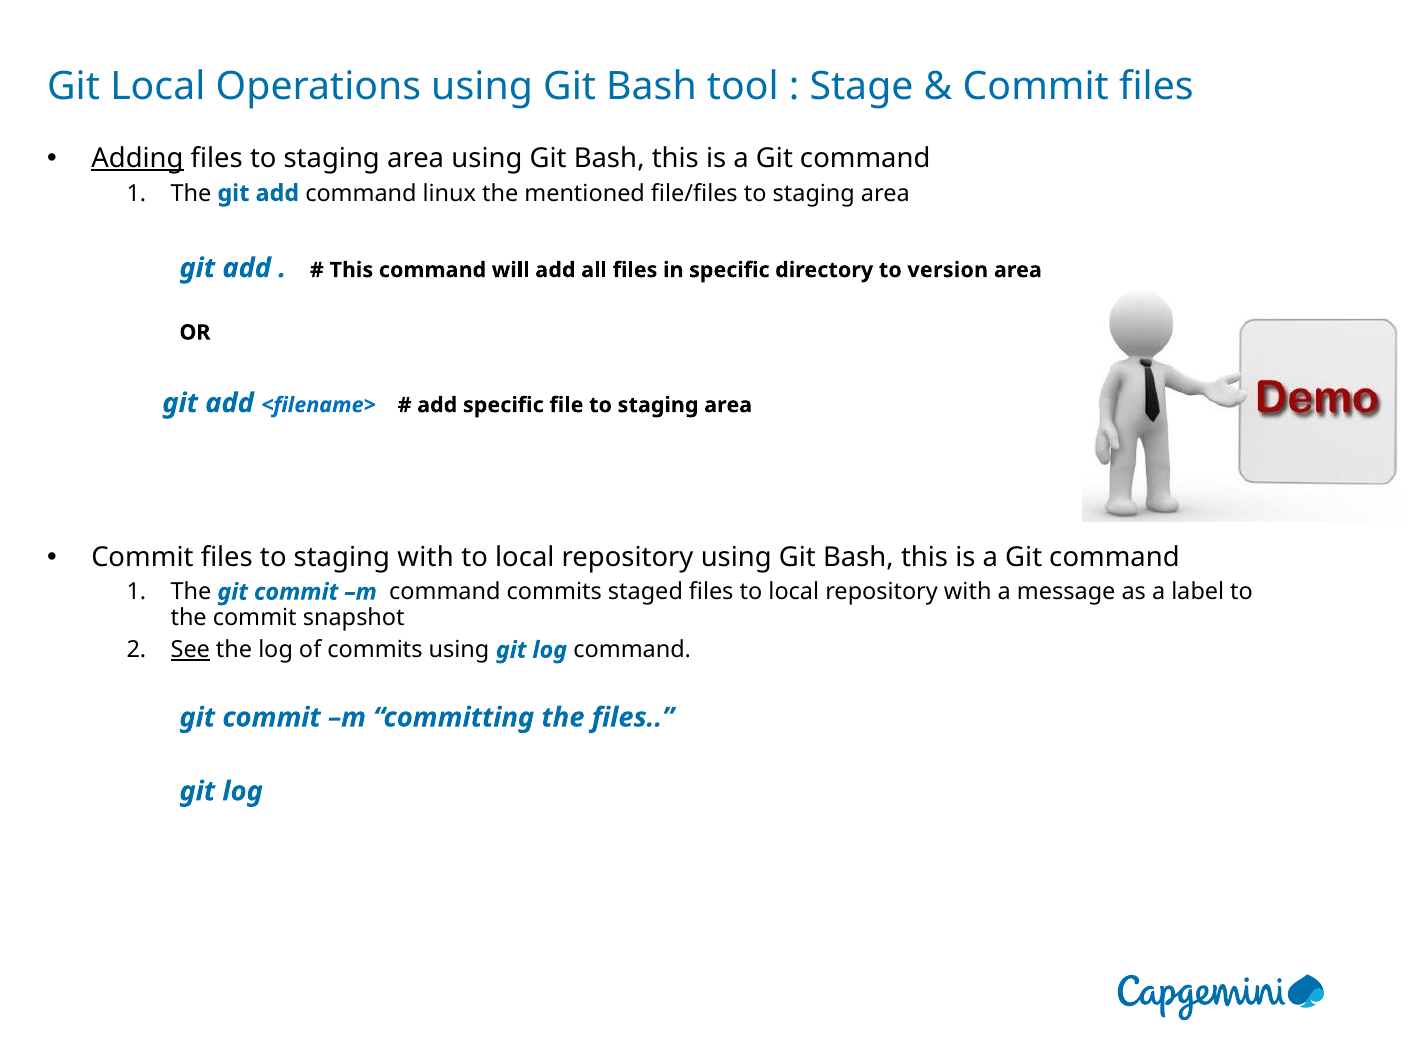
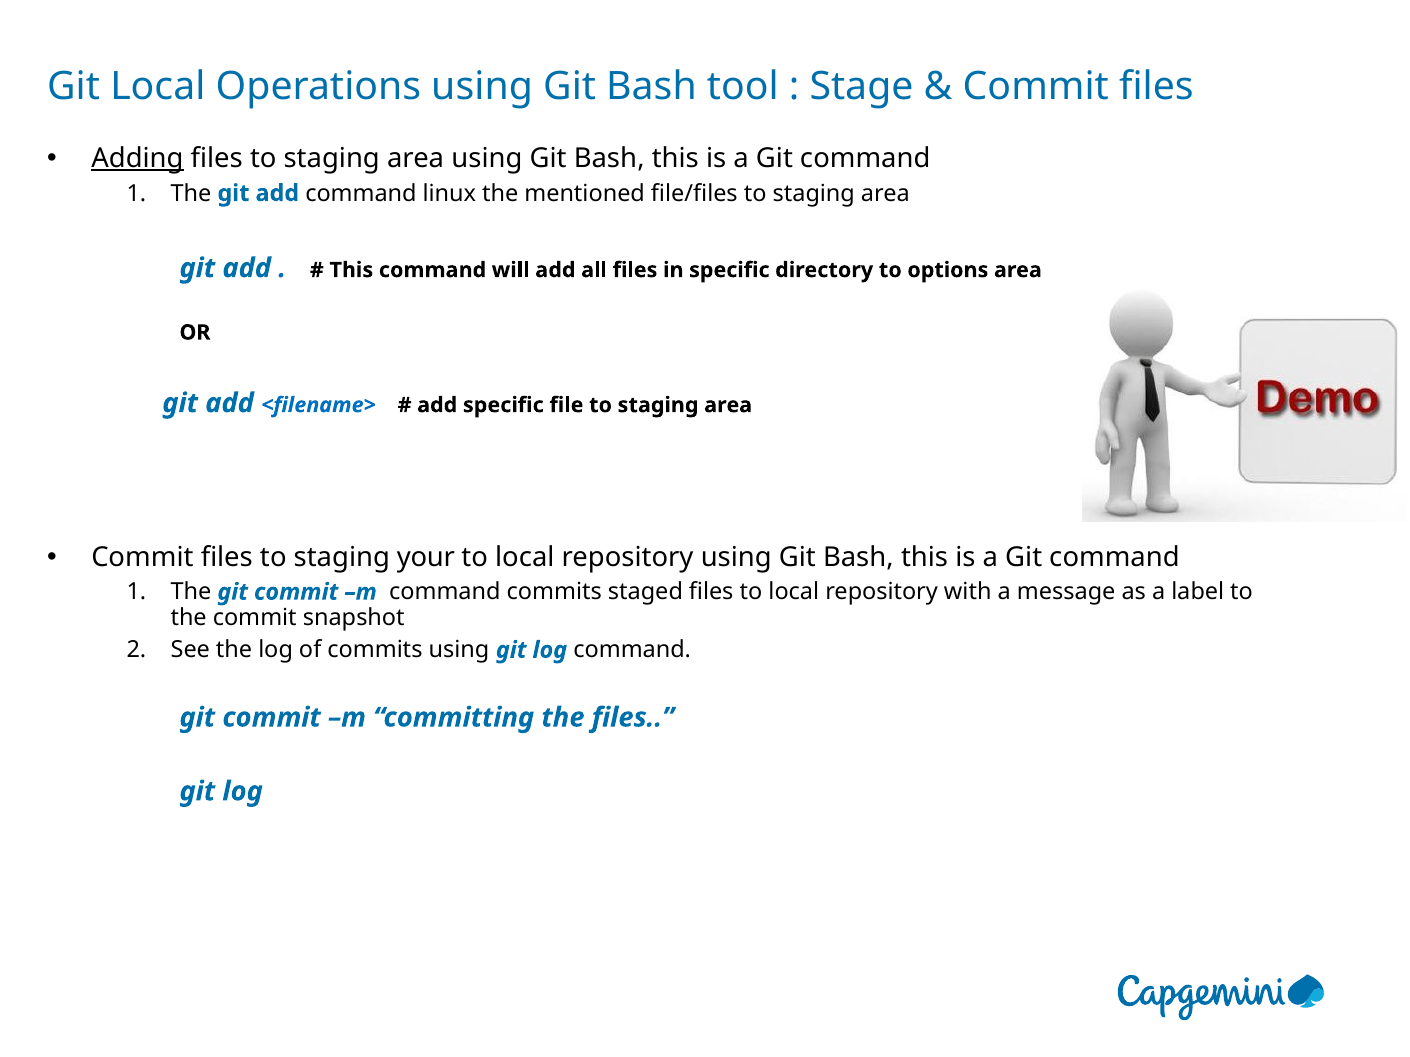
version: version -> options (948, 270)
staging with: with -> your (426, 557)
See underline: present -> none (190, 650)
